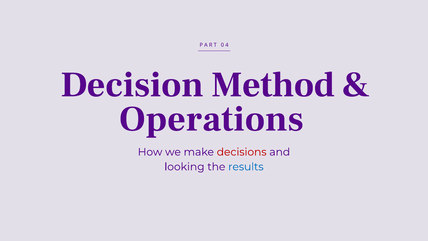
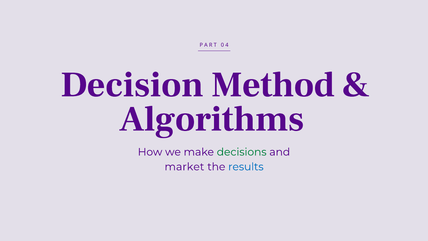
Operations: Operations -> Algorithms (212, 119)
decisions colour: red -> green (242, 152)
looking: looking -> market (184, 167)
